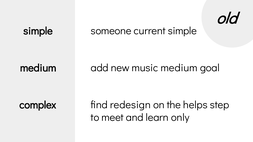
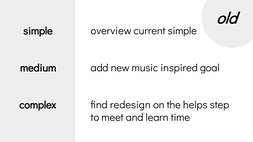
someone: someone -> overview (111, 31)
music medium: medium -> inspired (179, 68)
only: only -> time (180, 118)
